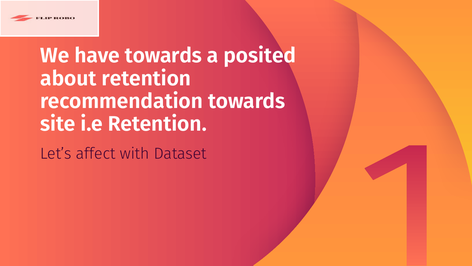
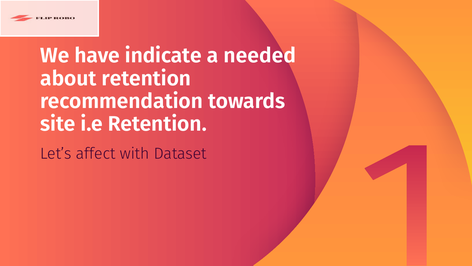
have towards: towards -> indicate (163, 56)
posited: posited -> needed (260, 56)
